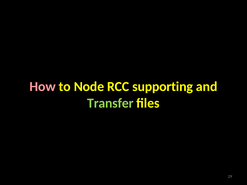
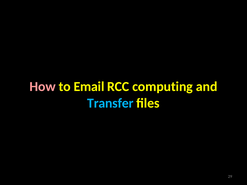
Node: Node -> Email (89, 87)
supporting: supporting -> computing (163, 87)
Transfer colour: light green -> light blue (110, 103)
